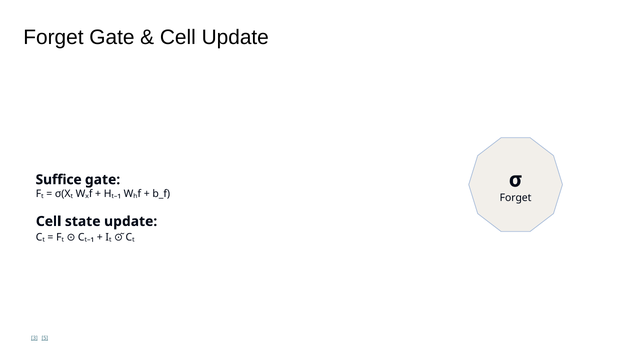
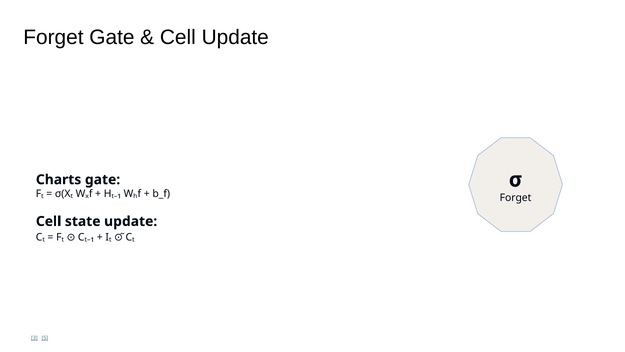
Suffice: Suffice -> Charts (59, 179)
